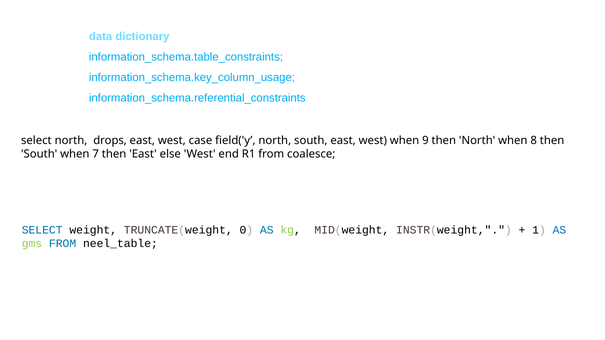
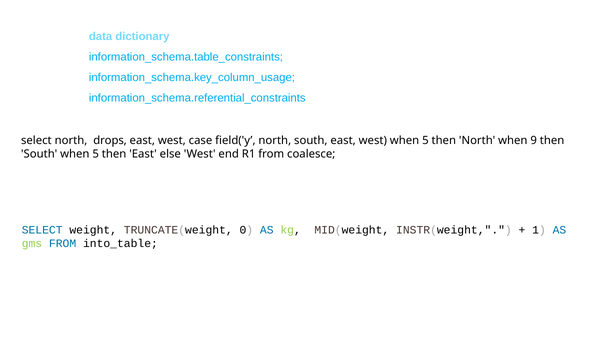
west when 9: 9 -> 5 (425, 141)
8: 8 -> 9 (534, 141)
South when 7: 7 -> 5 (96, 154)
neel_table: neel_table -> into_table (120, 244)
